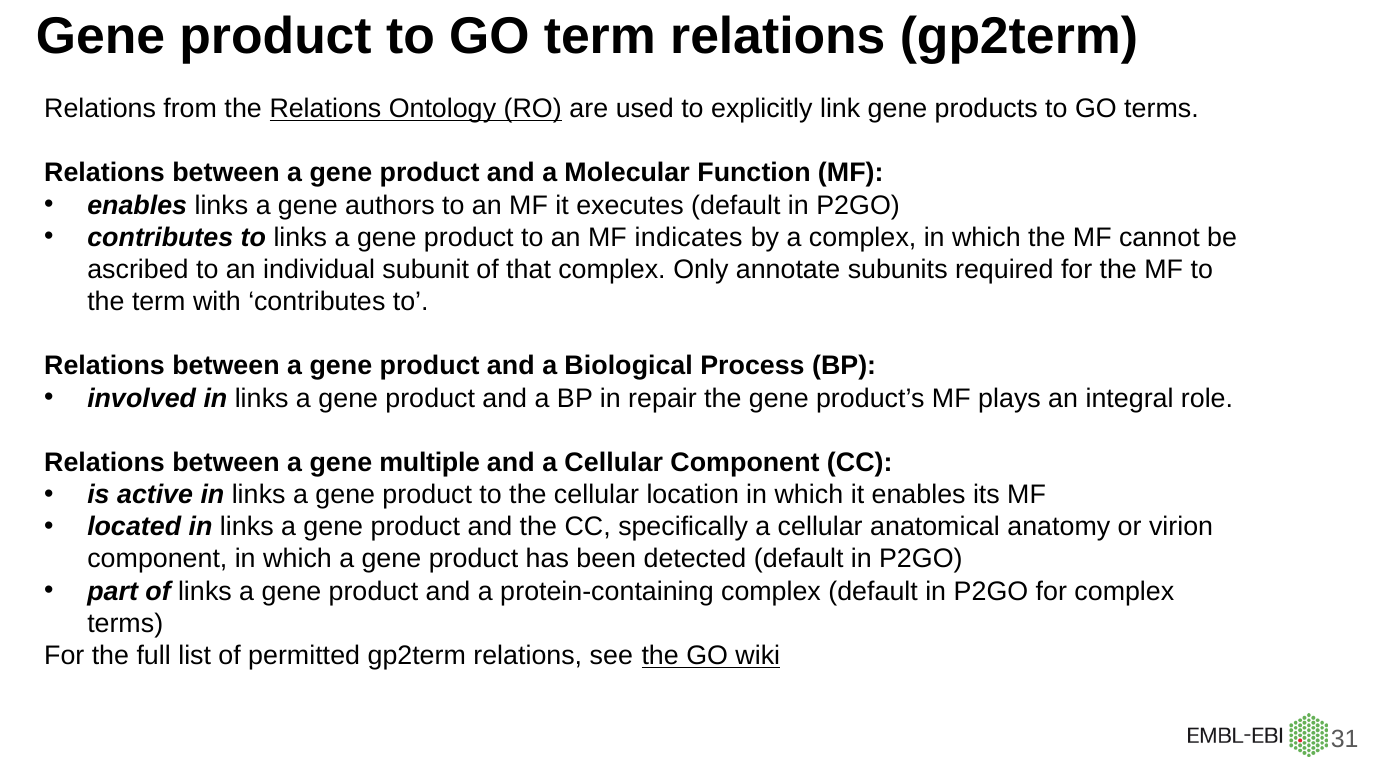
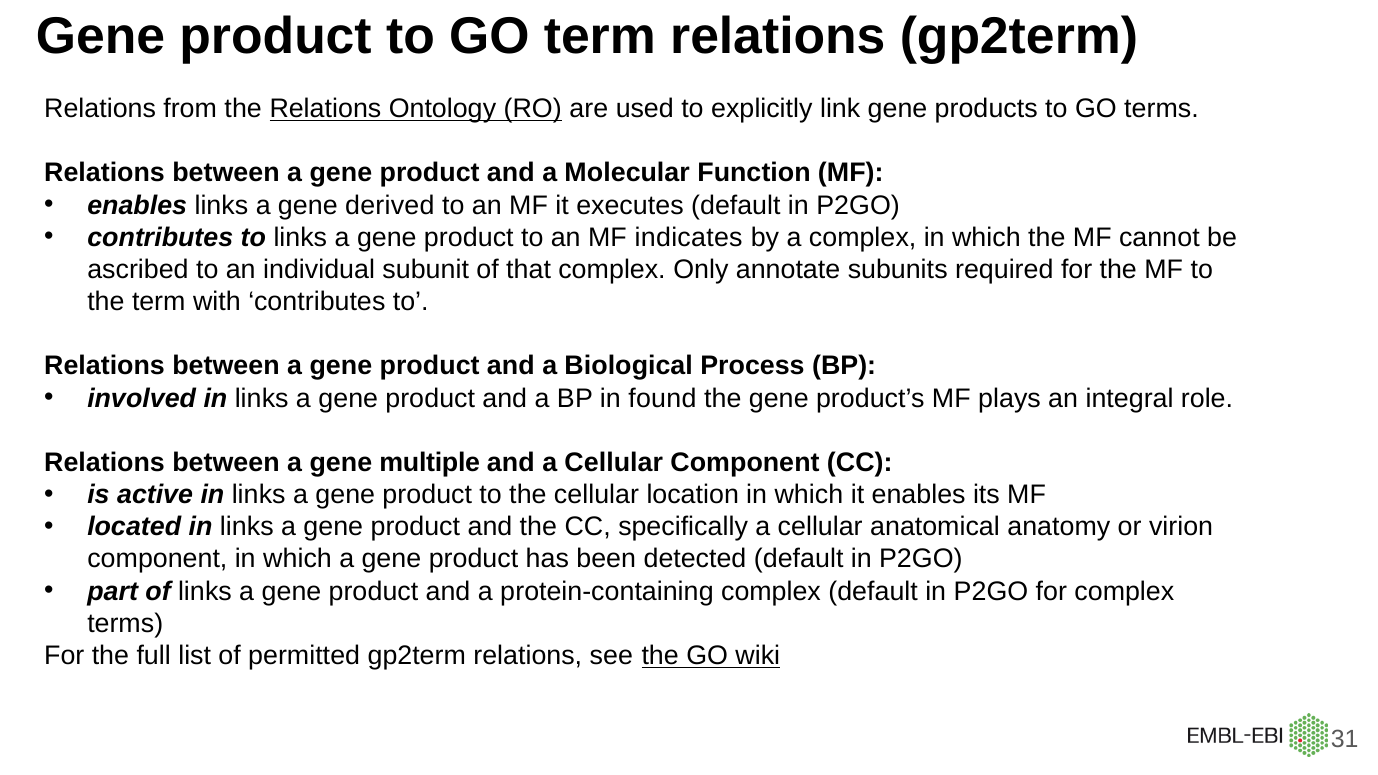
authors: authors -> derived (390, 205)
repair: repair -> found (662, 398)
